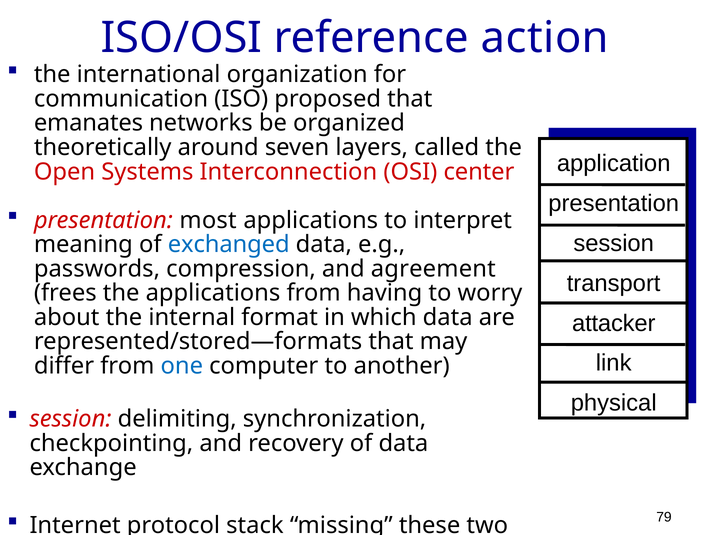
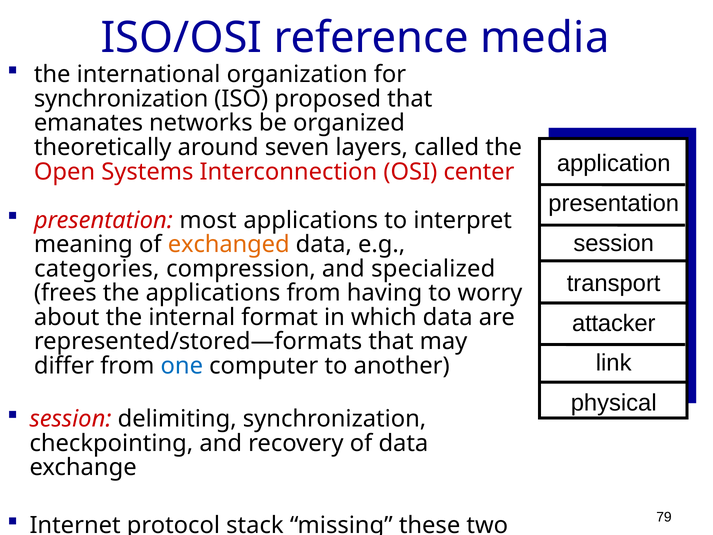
action: action -> media (545, 38)
communication: communication -> synchronization (121, 99)
exchanged colour: blue -> orange (229, 244)
passwords: passwords -> categories (97, 269)
agreement: agreement -> specialized (433, 269)
